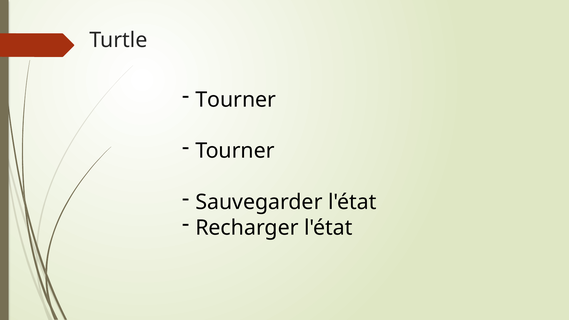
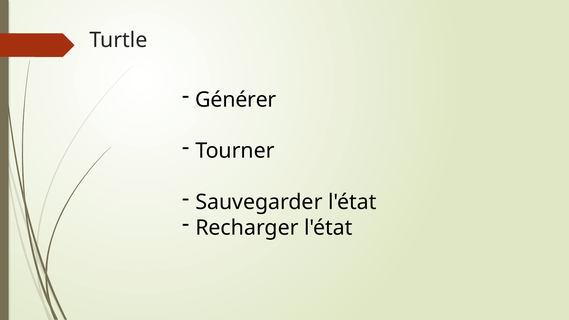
Tourner: Tourner -> Générer (236, 100)
